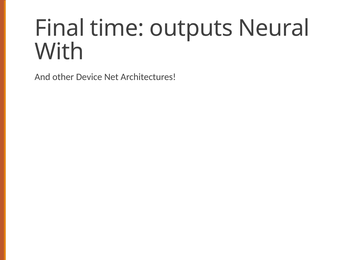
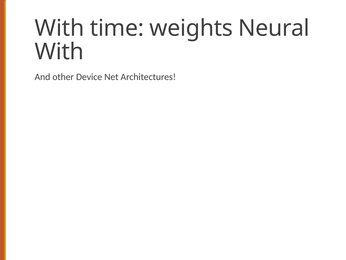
Final: Final -> With (60, 28)
outputs: outputs -> weights (191, 28)
